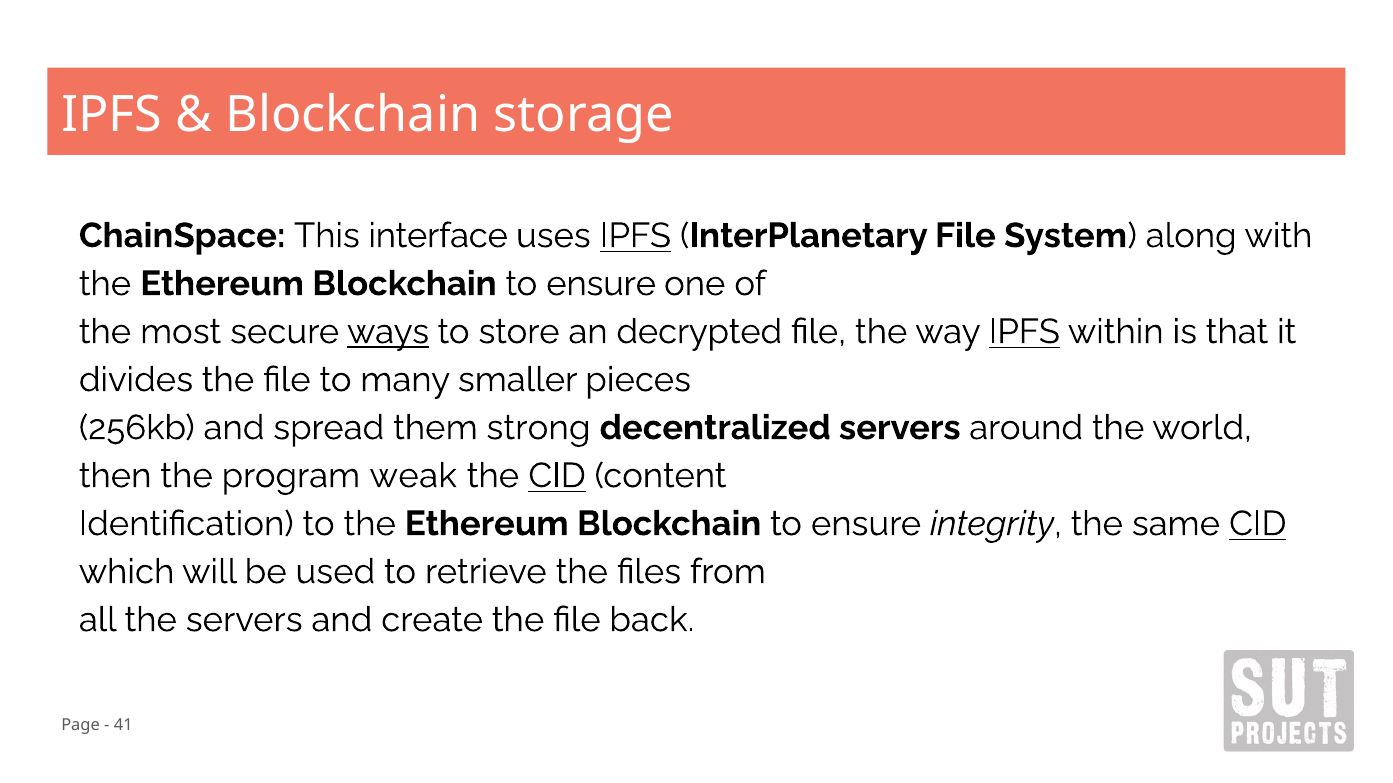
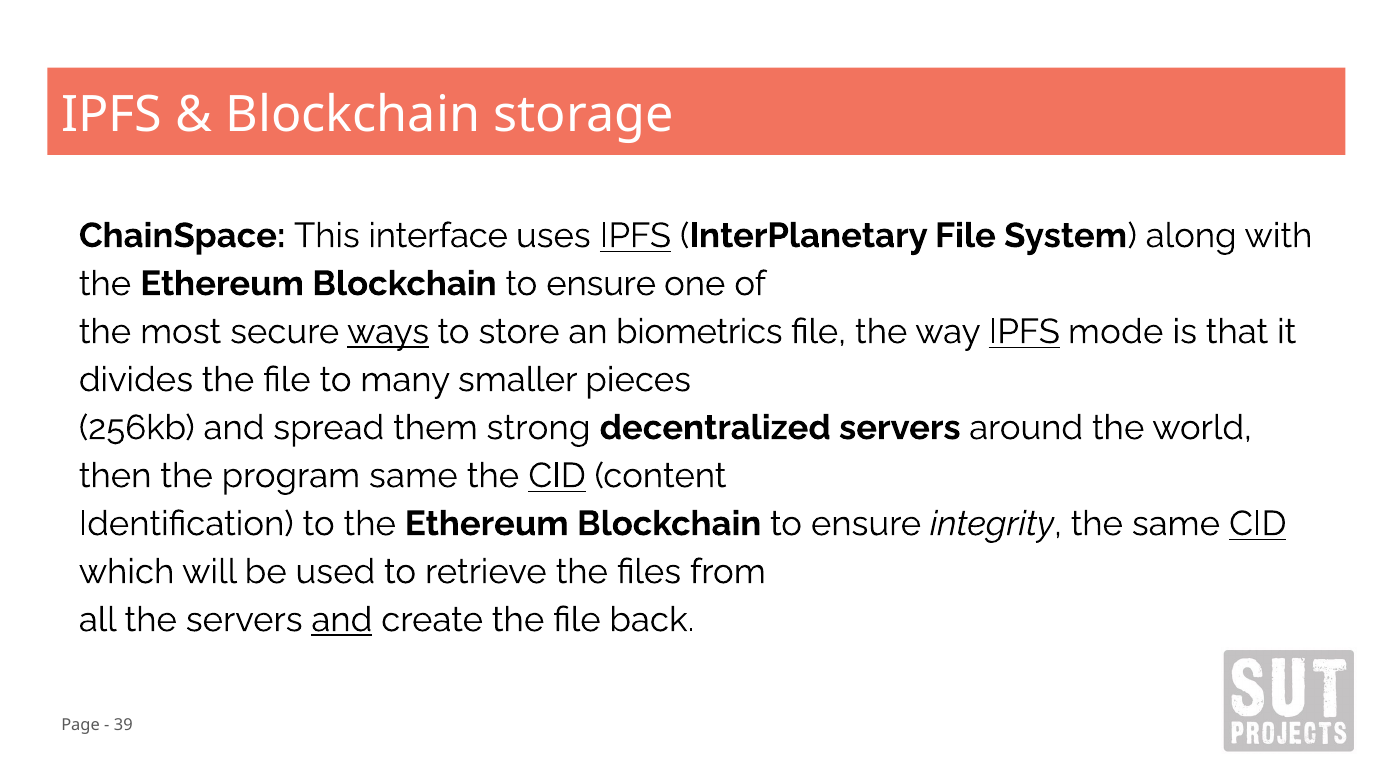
decrypted: decrypted -> biometrics (699, 332)
within: within -> mode (1116, 332)
program weak: weak -> same (413, 476)
and underline: none -> present (342, 620)
41: 41 -> 39 (123, 726)
